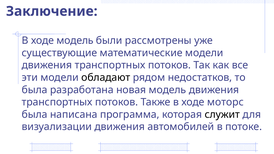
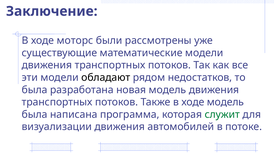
ходе модель: модель -> моторс (75, 41)
ходе моторс: моторс -> модель (225, 102)
служит colour: black -> green (222, 115)
